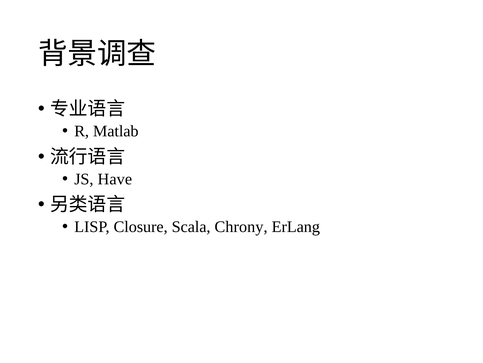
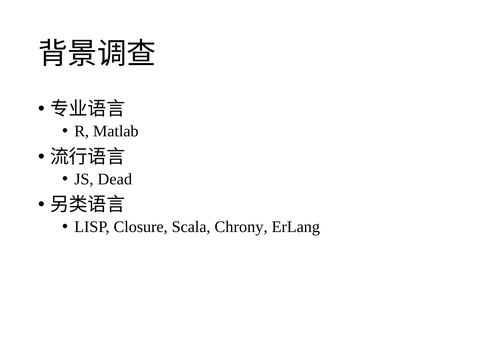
Have: Have -> Dead (115, 179)
